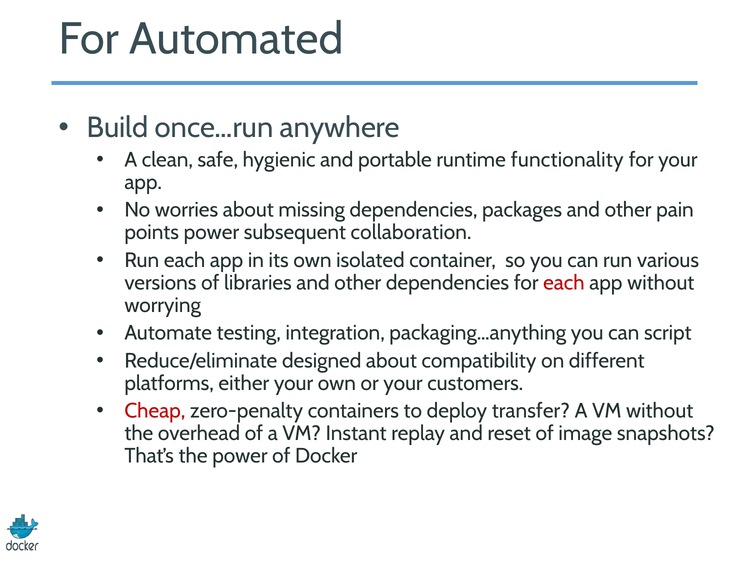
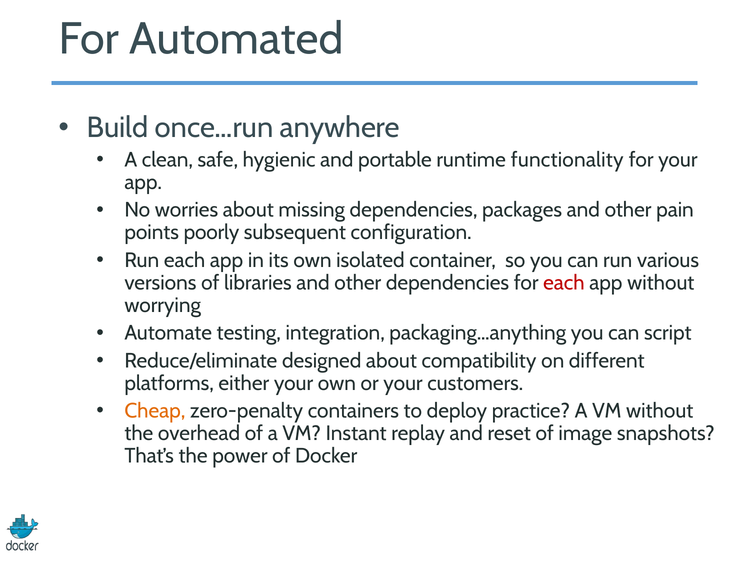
points power: power -> poorly (211, 233)
collaboration: collaboration -> configuration (411, 233)
Cheap colour: red -> orange (155, 411)
transfer: transfer -> practice (531, 411)
